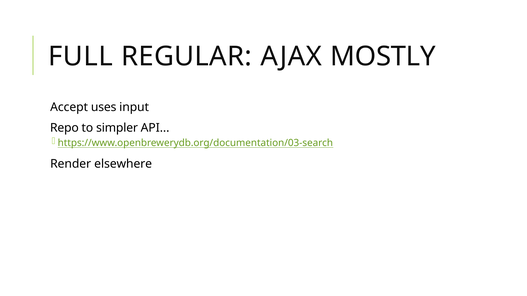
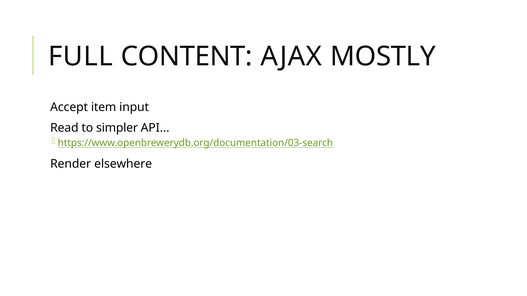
REGULAR: REGULAR -> CONTENT (187, 57)
uses: uses -> item (104, 107)
Repo: Repo -> Read (64, 128)
